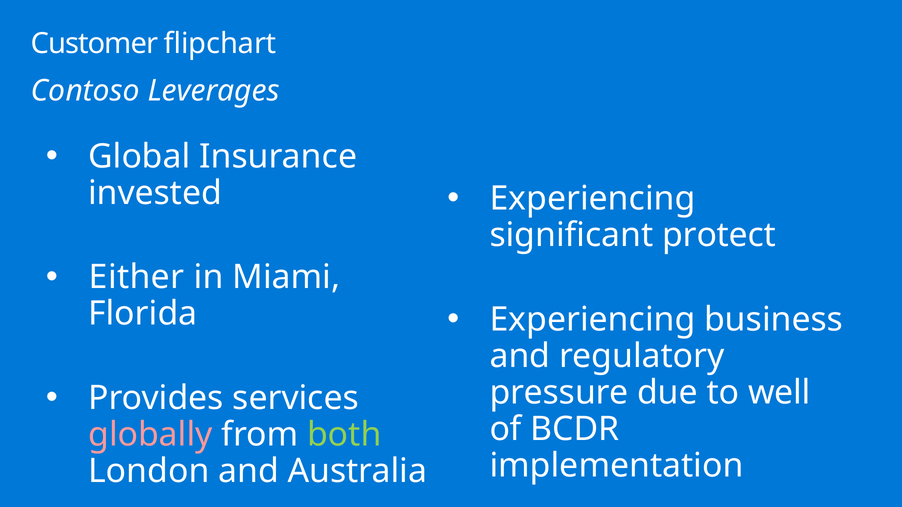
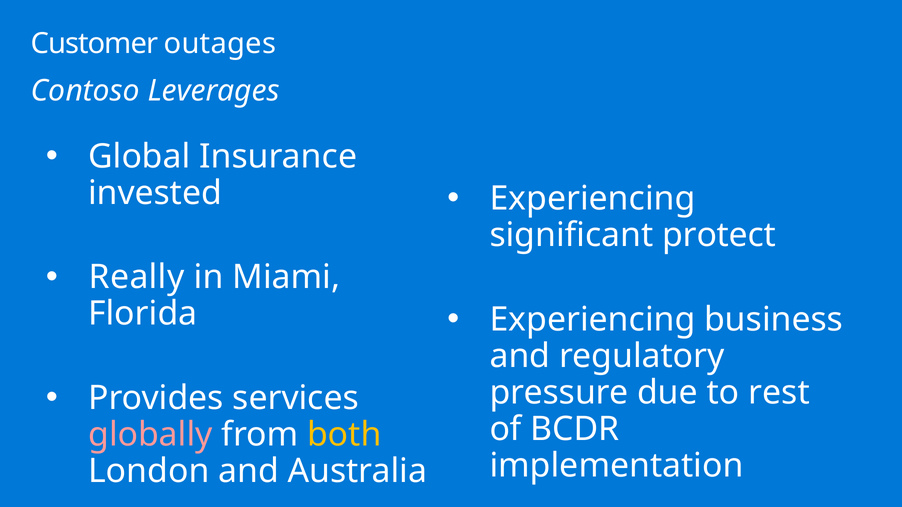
flipchart: flipchart -> outages (220, 44)
Either: Either -> Really (137, 277)
well: well -> rest (779, 393)
both colour: light green -> yellow (344, 435)
